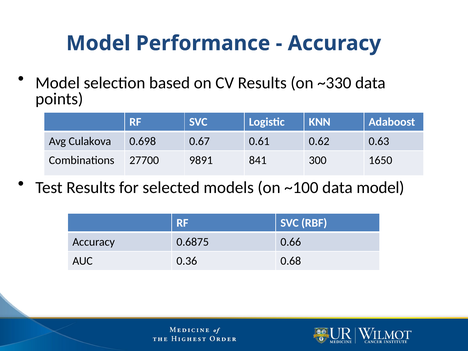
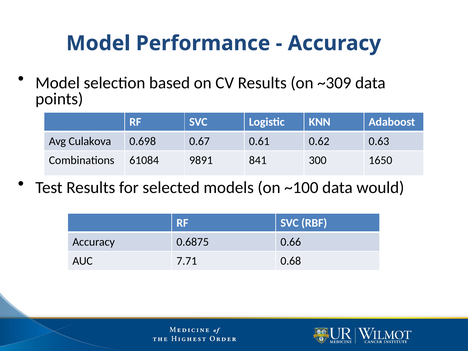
~330: ~330 -> ~309 (334, 83)
27700: 27700 -> 61084 (144, 160)
data model: model -> would (380, 188)
0.36: 0.36 -> 7.71 (187, 261)
